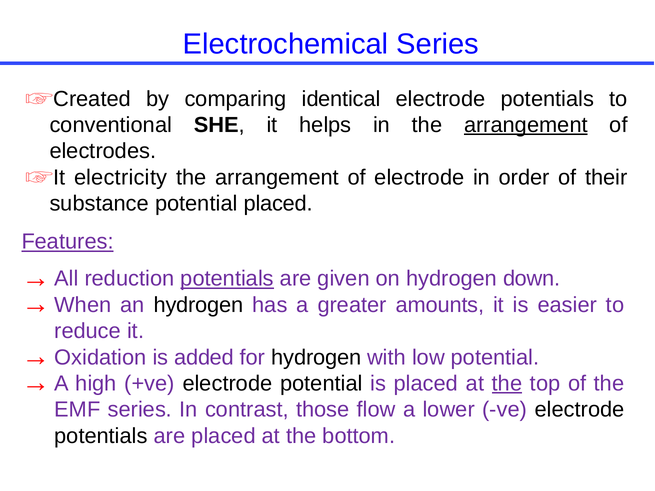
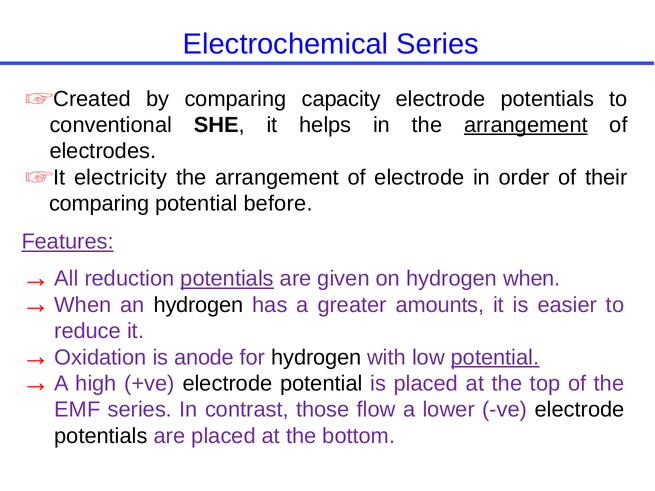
identical: identical -> capacity (341, 99)
substance: substance -> comparing (99, 204)
potential placed: placed -> before (278, 204)
hydrogen down: down -> when (532, 279)
added: added -> anode (204, 358)
potential underline: none -> present (495, 358)
the underline: present -> none (507, 384)
